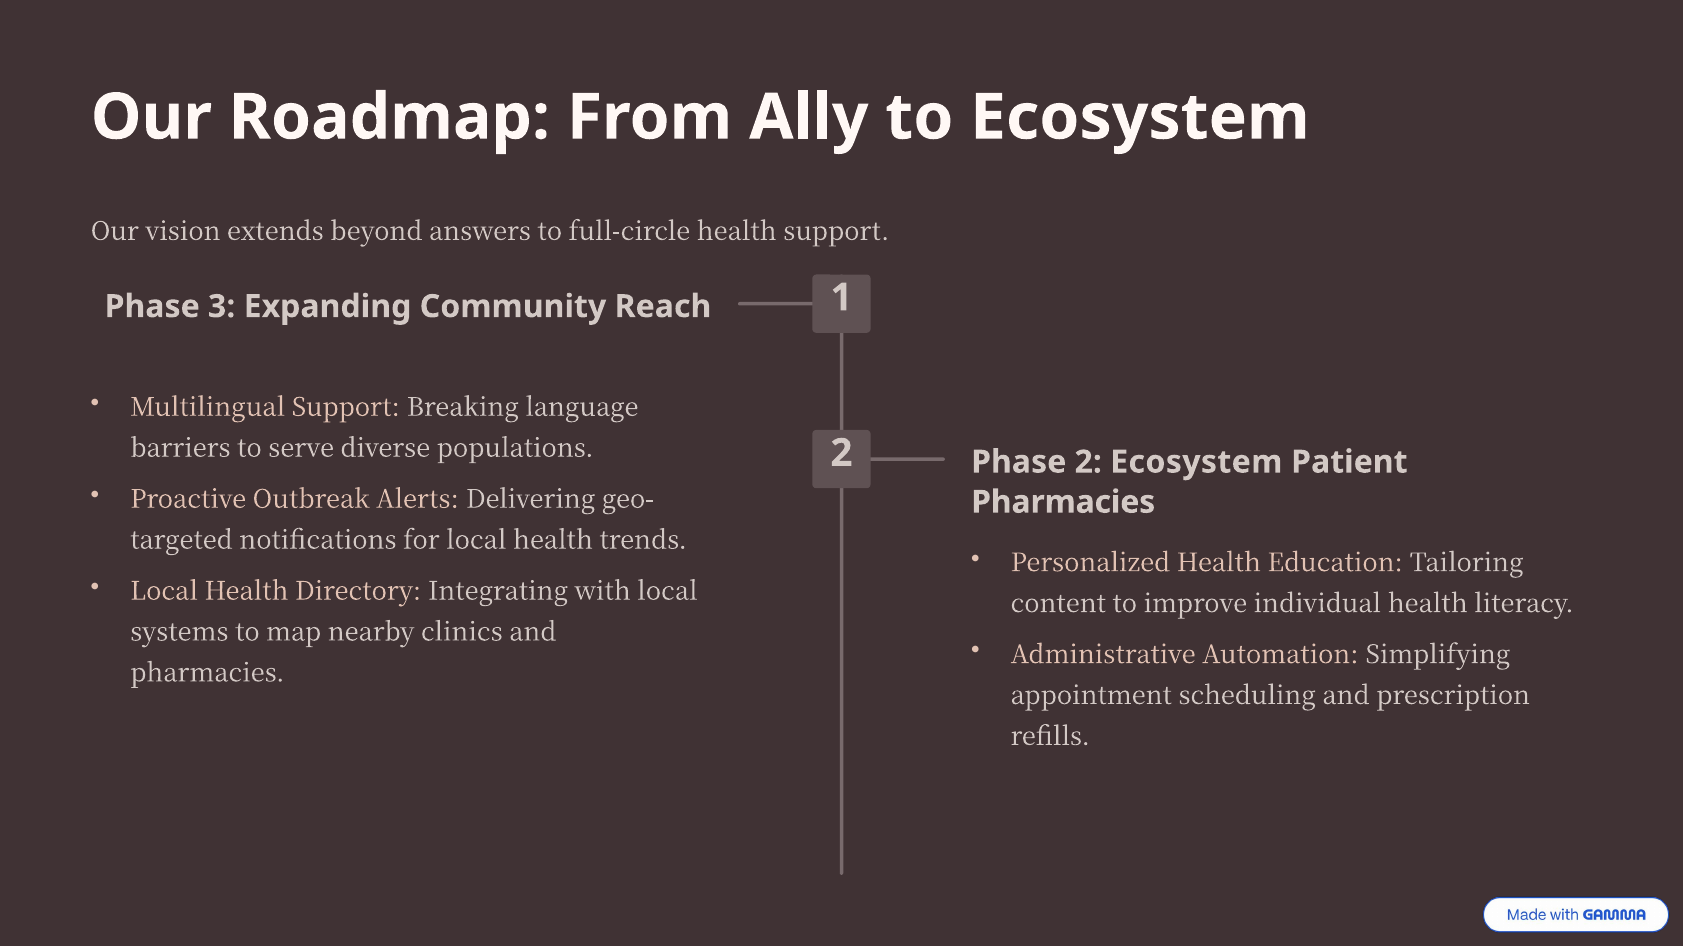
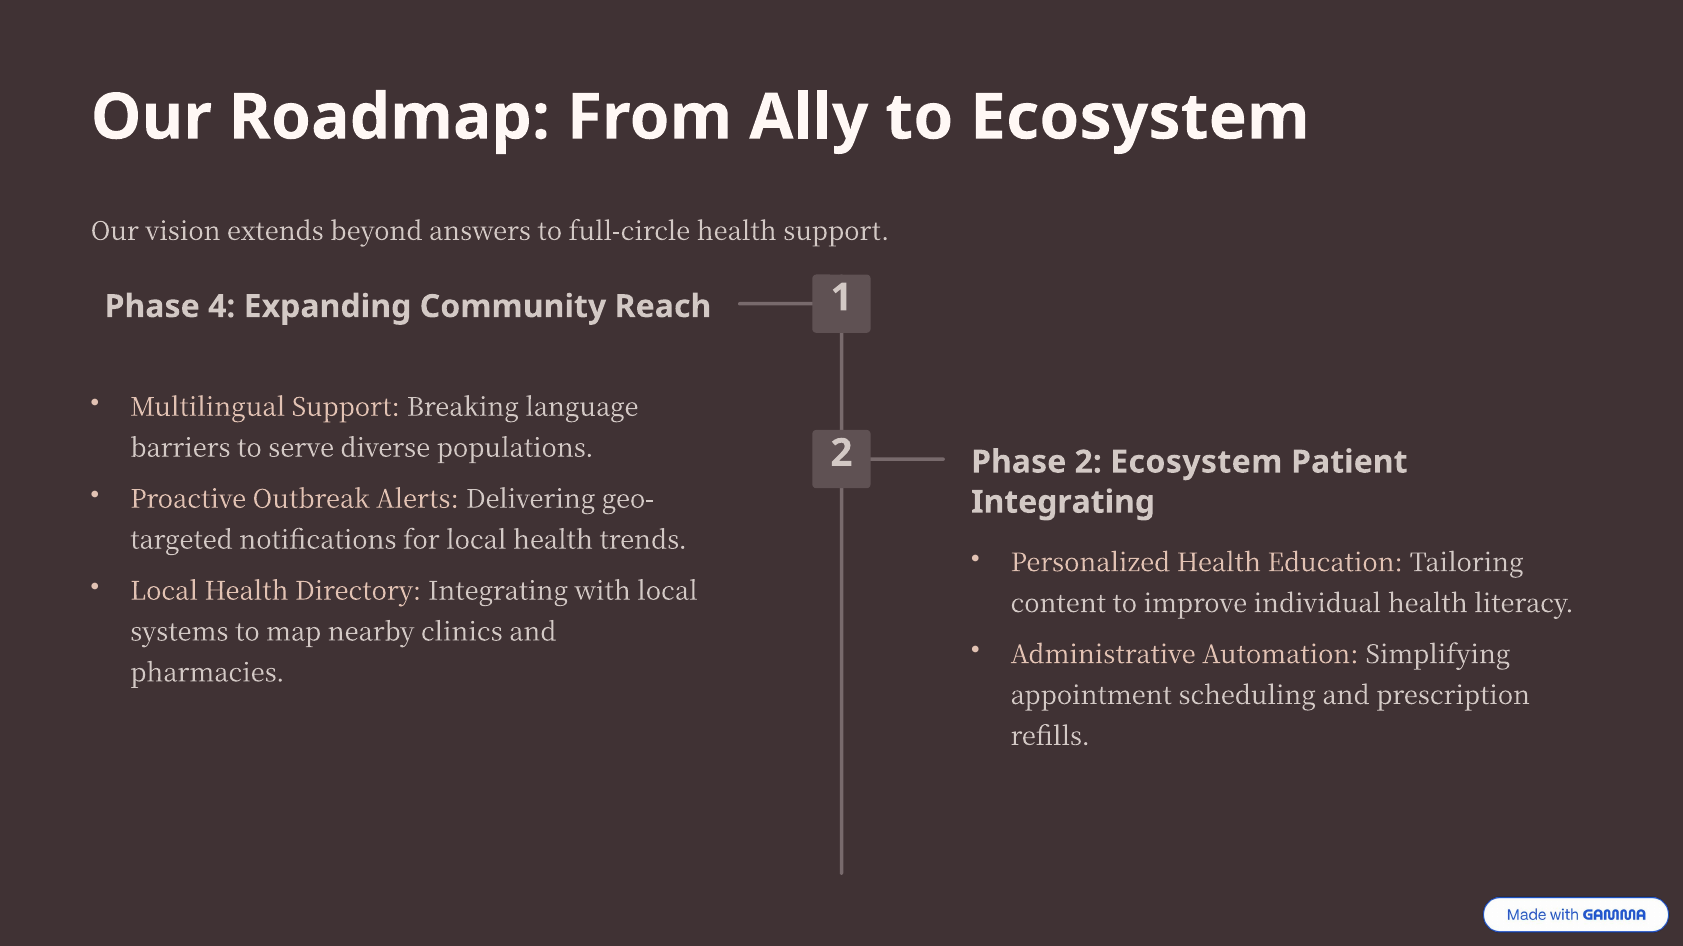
3: 3 -> 4 (222, 307)
Pharmacies: Pharmacies -> Integrating (1063, 502)
